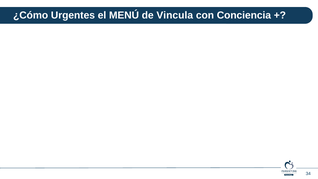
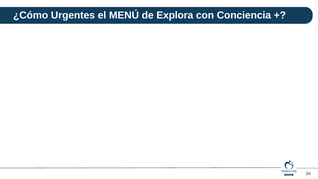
Vincula: Vincula -> Explora (175, 15)
